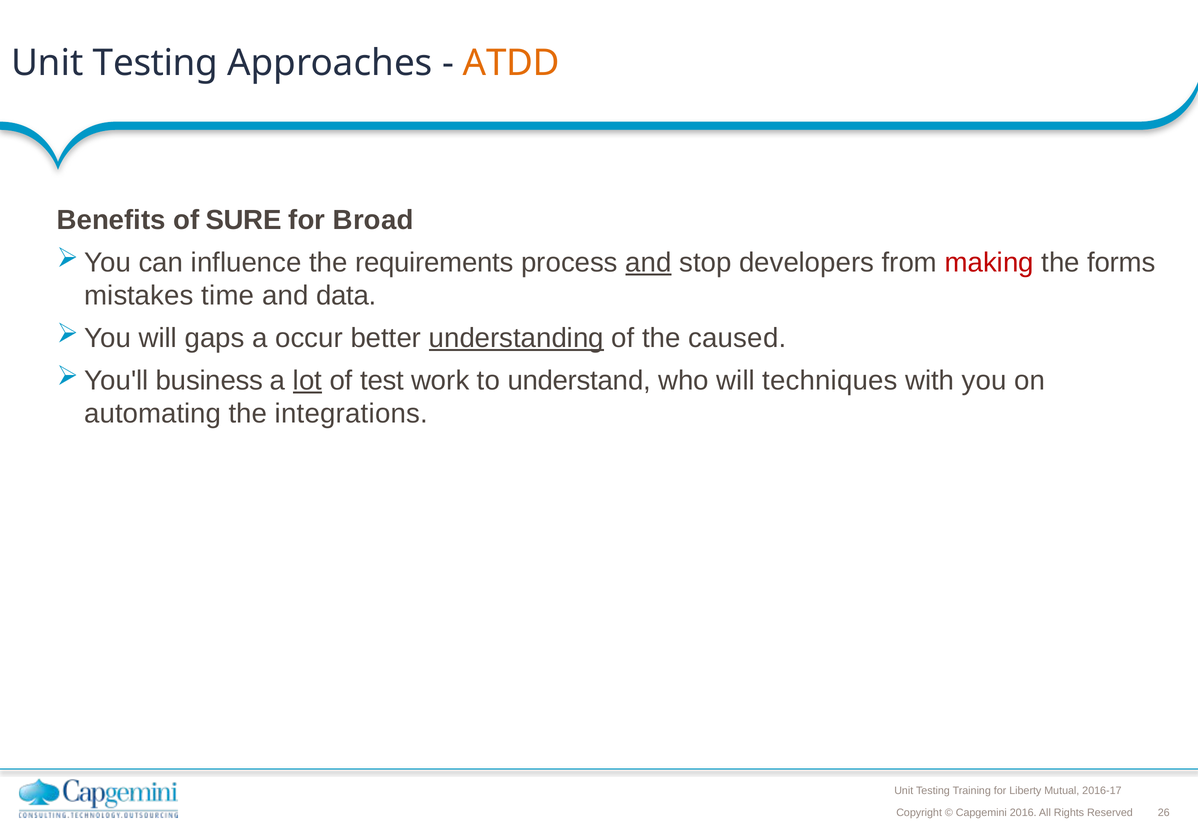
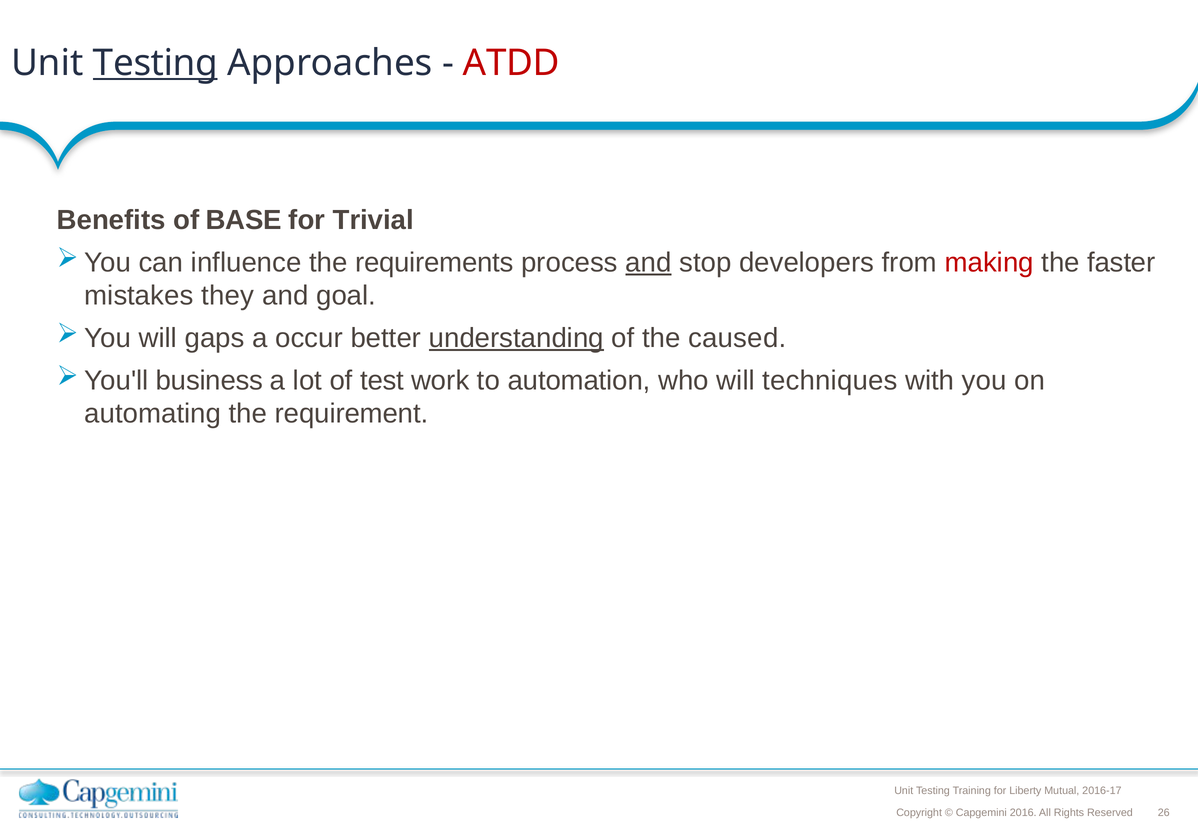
Testing underline: none -> present (156, 63)
ATDD colour: orange -> red (511, 63)
SURE: SURE -> BASE (244, 220)
Broad: Broad -> Trivial (373, 220)
forms: forms -> faster (1121, 263)
time: time -> they (228, 296)
data: data -> goal (346, 296)
lot underline: present -> none (307, 381)
understand: understand -> automation (579, 381)
integrations: integrations -> requirement (352, 414)
